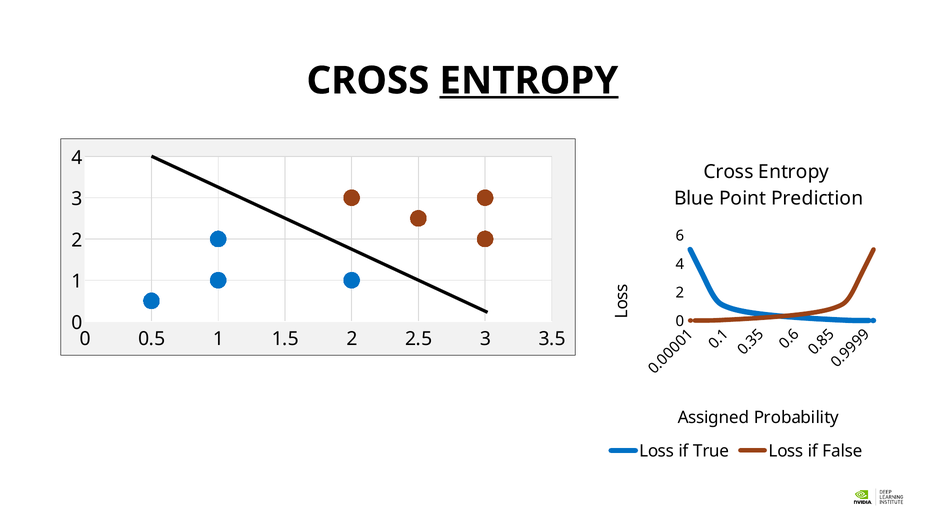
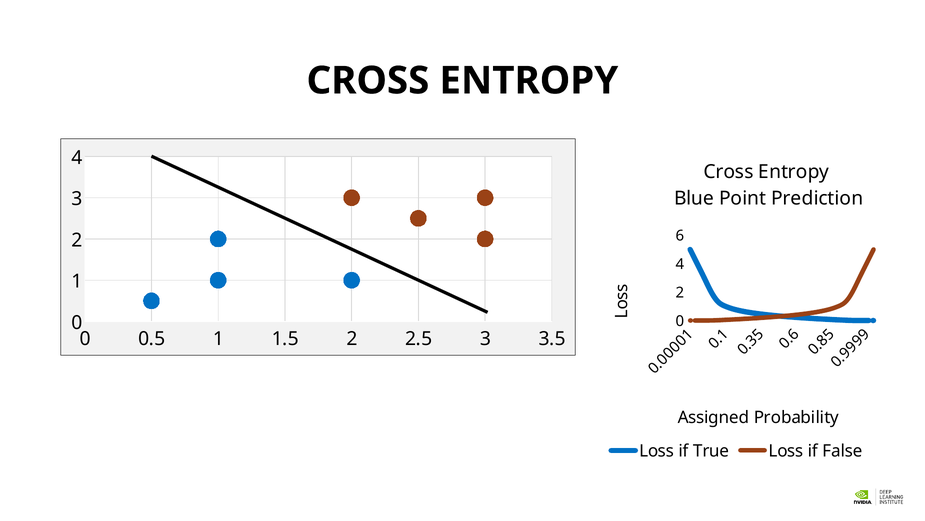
ENTROPY underline: present -> none (529, 81)
